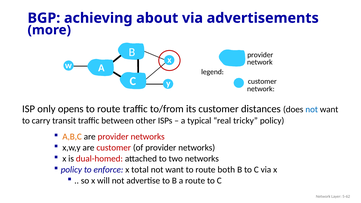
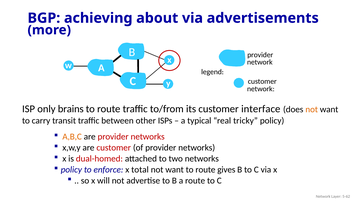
opens: opens -> brains (71, 109)
distances: distances -> interface (261, 109)
not colour: blue -> orange (312, 109)
both: both -> gives (226, 170)
